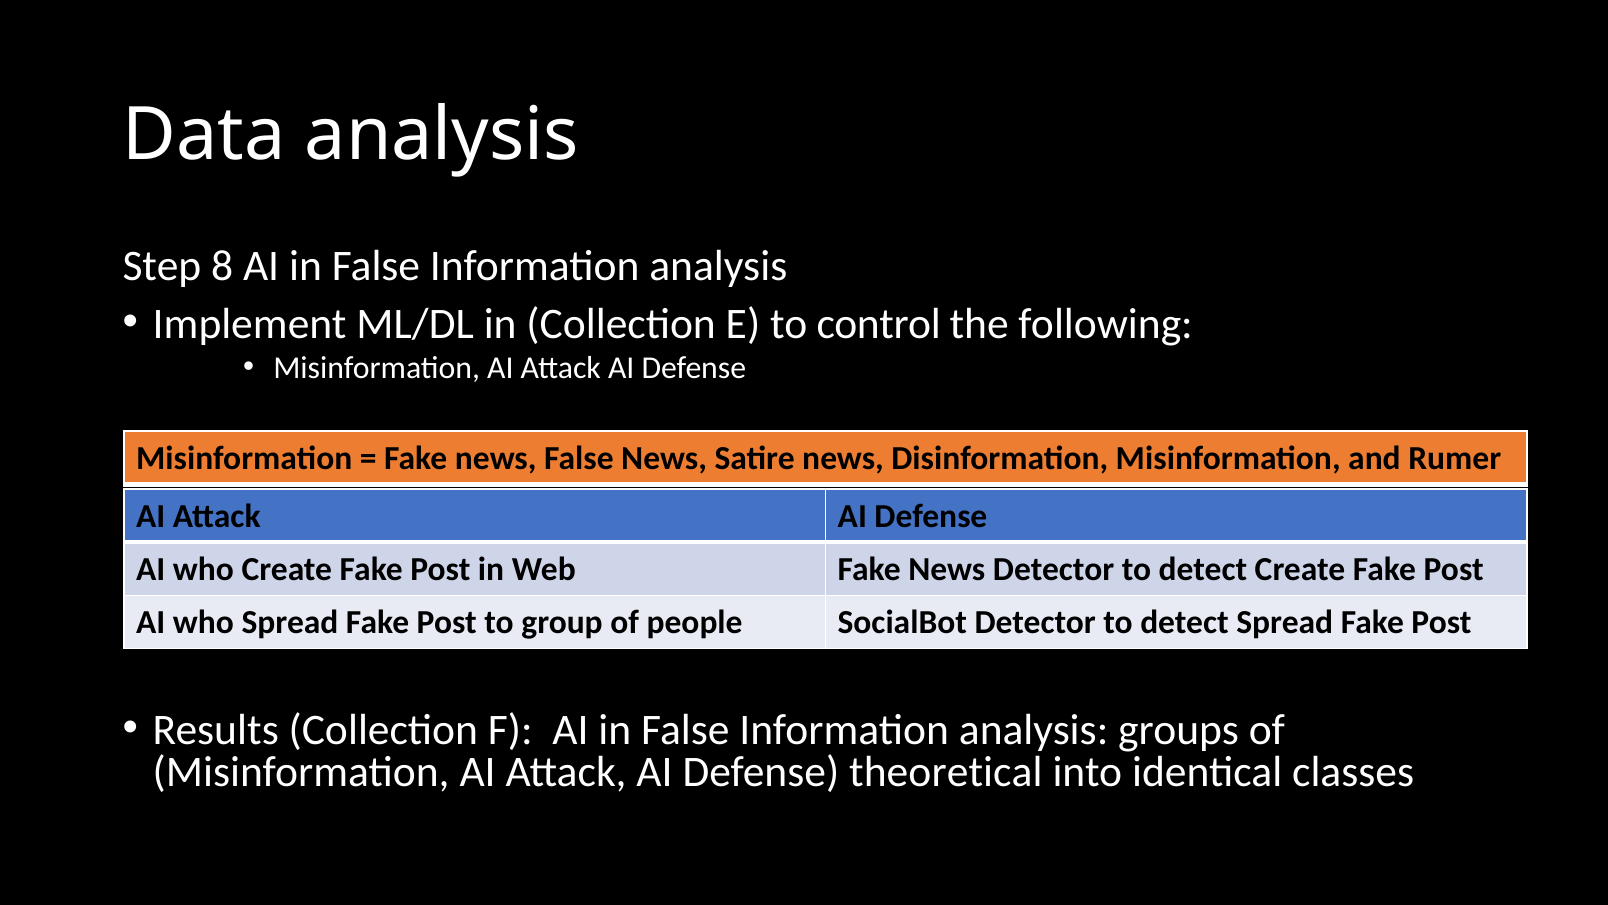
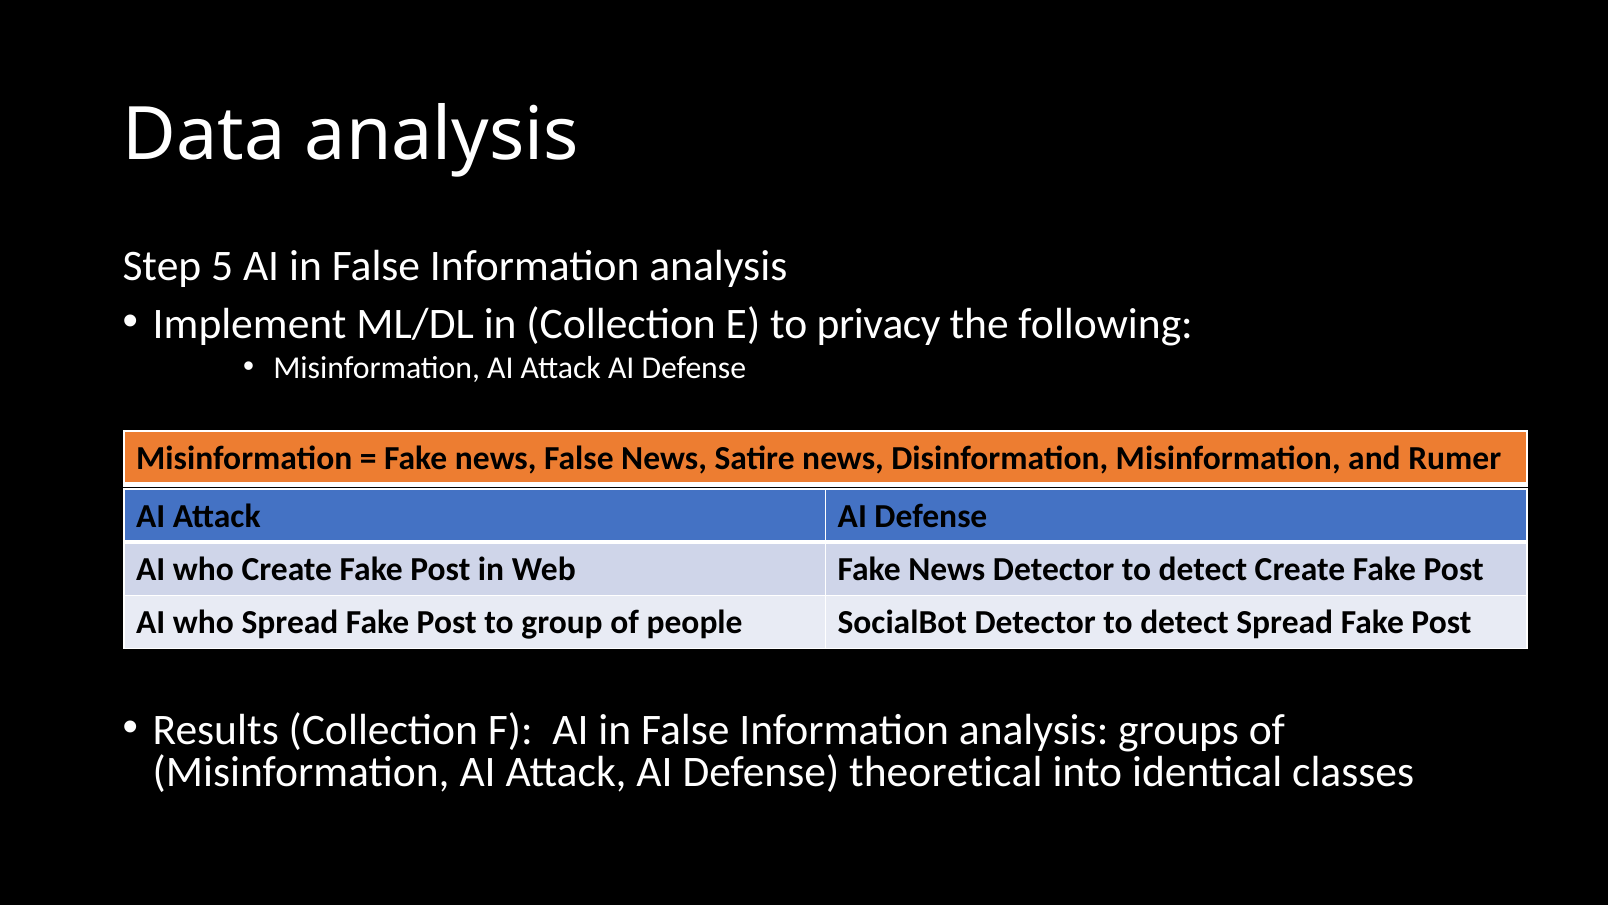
8: 8 -> 5 (222, 266)
control: control -> privacy (879, 324)
